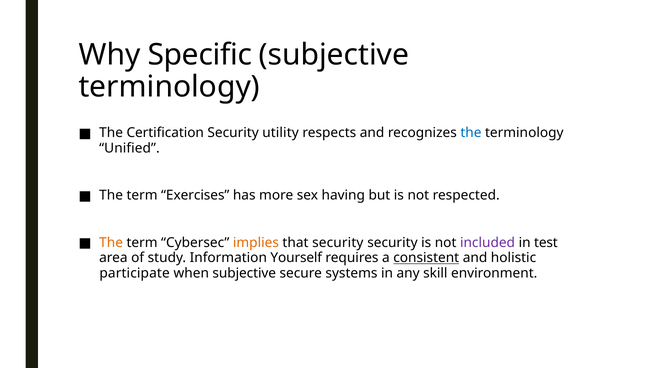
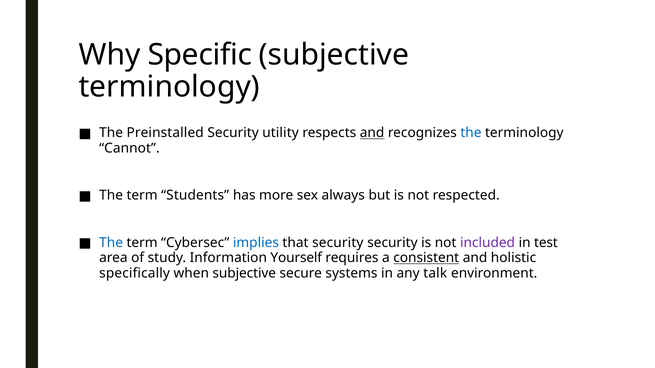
Certification: Certification -> Preinstalled (165, 133)
and underline: none -> present (372, 133)
Unified: Unified -> Cannot (129, 148)
Exercises: Exercises -> Students (195, 196)
having: having -> always (343, 196)
The colour: orange -> blue (111, 243)
implies colour: orange -> blue (256, 243)
participate: participate -> specifically (135, 274)
skill: skill -> talk (435, 274)
